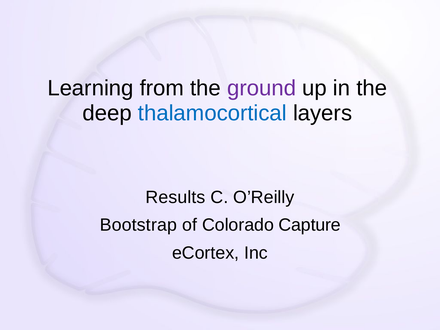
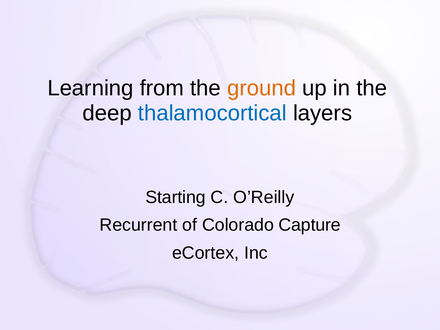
ground colour: purple -> orange (262, 88)
Results: Results -> Starting (176, 197)
Bootstrap: Bootstrap -> Recurrent (138, 225)
